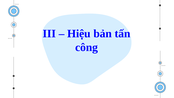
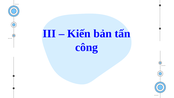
Hiệu: Hiệu -> Kiến (79, 34)
